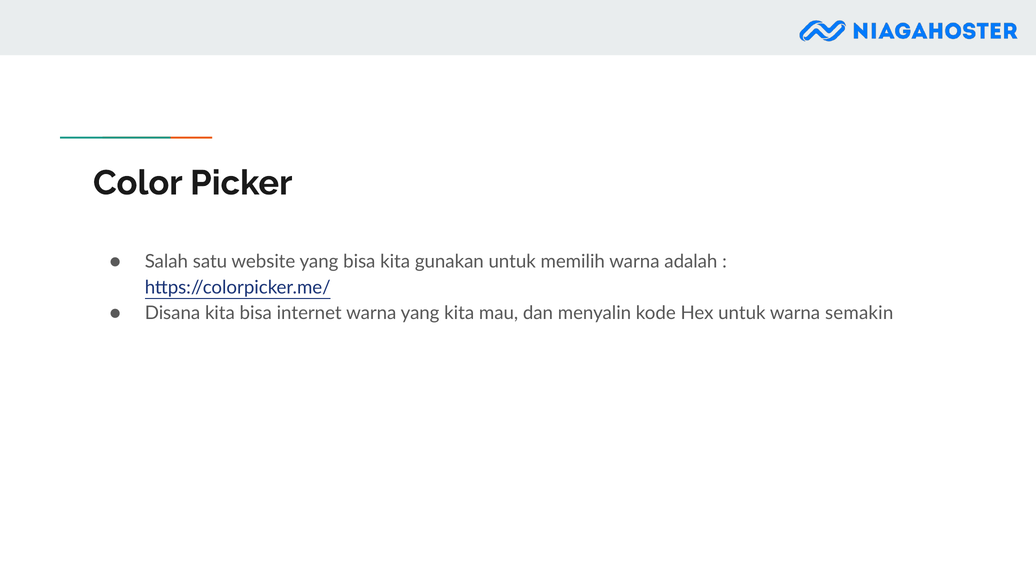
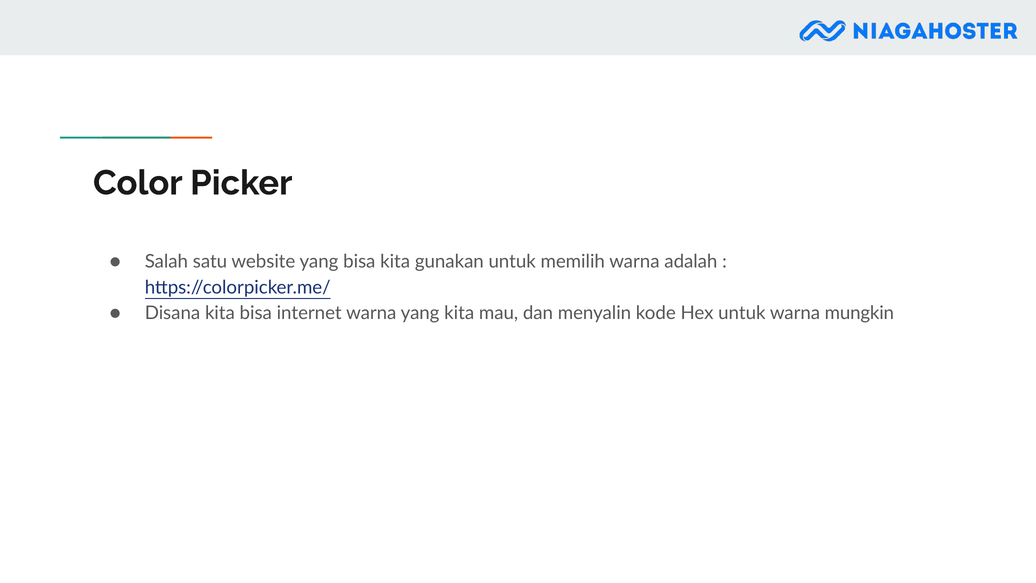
semakin: semakin -> mungkin (859, 313)
